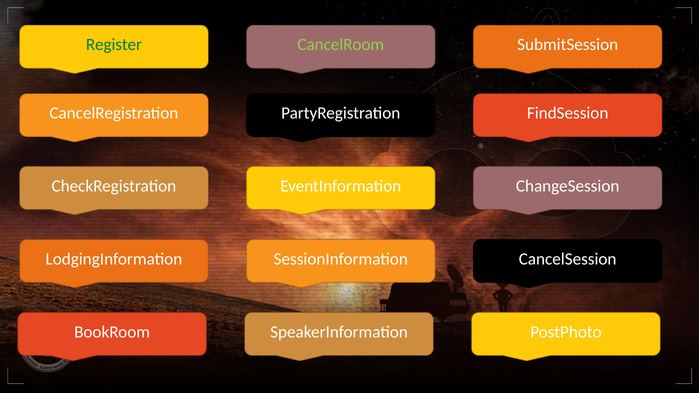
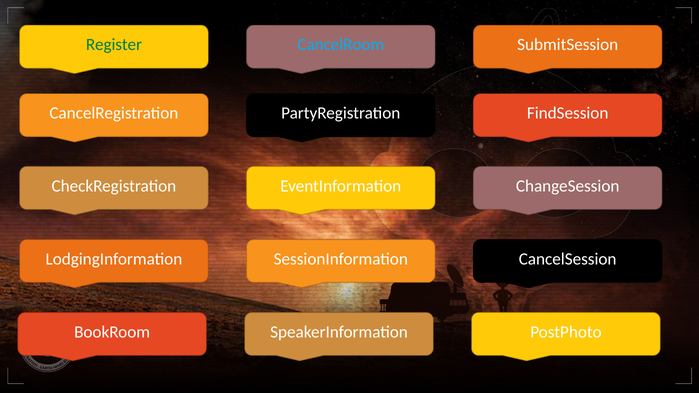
CancelRoom colour: light green -> light blue (341, 45)
